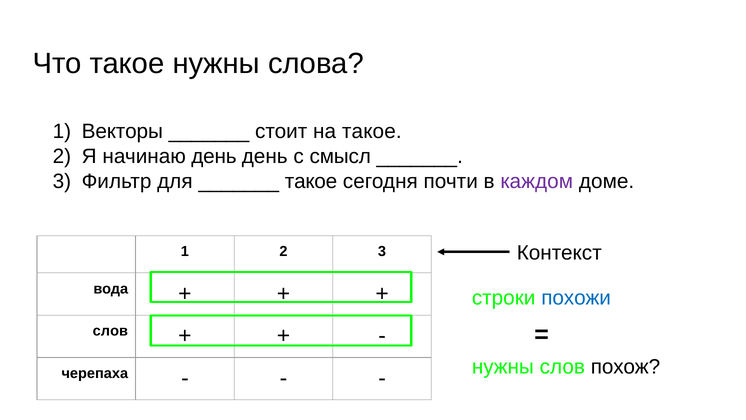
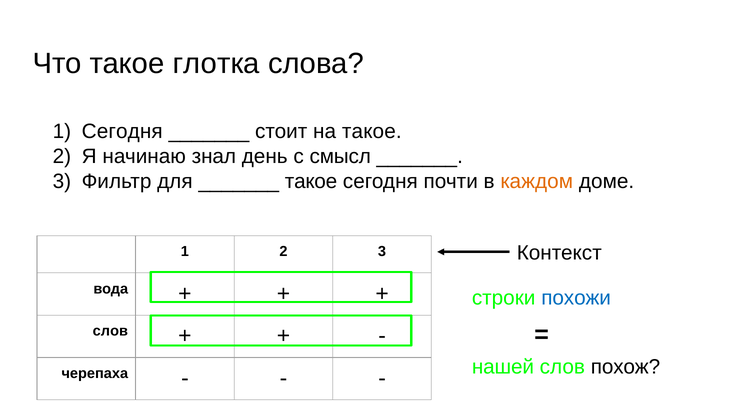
такое нужны: нужны -> глотка (216, 63)
1 Векторы: Векторы -> Сегодня (122, 131)
начинаю день: день -> знал (214, 156)
каждом colour: purple -> orange (537, 181)
нужны: нужны -> нашей (503, 367)
